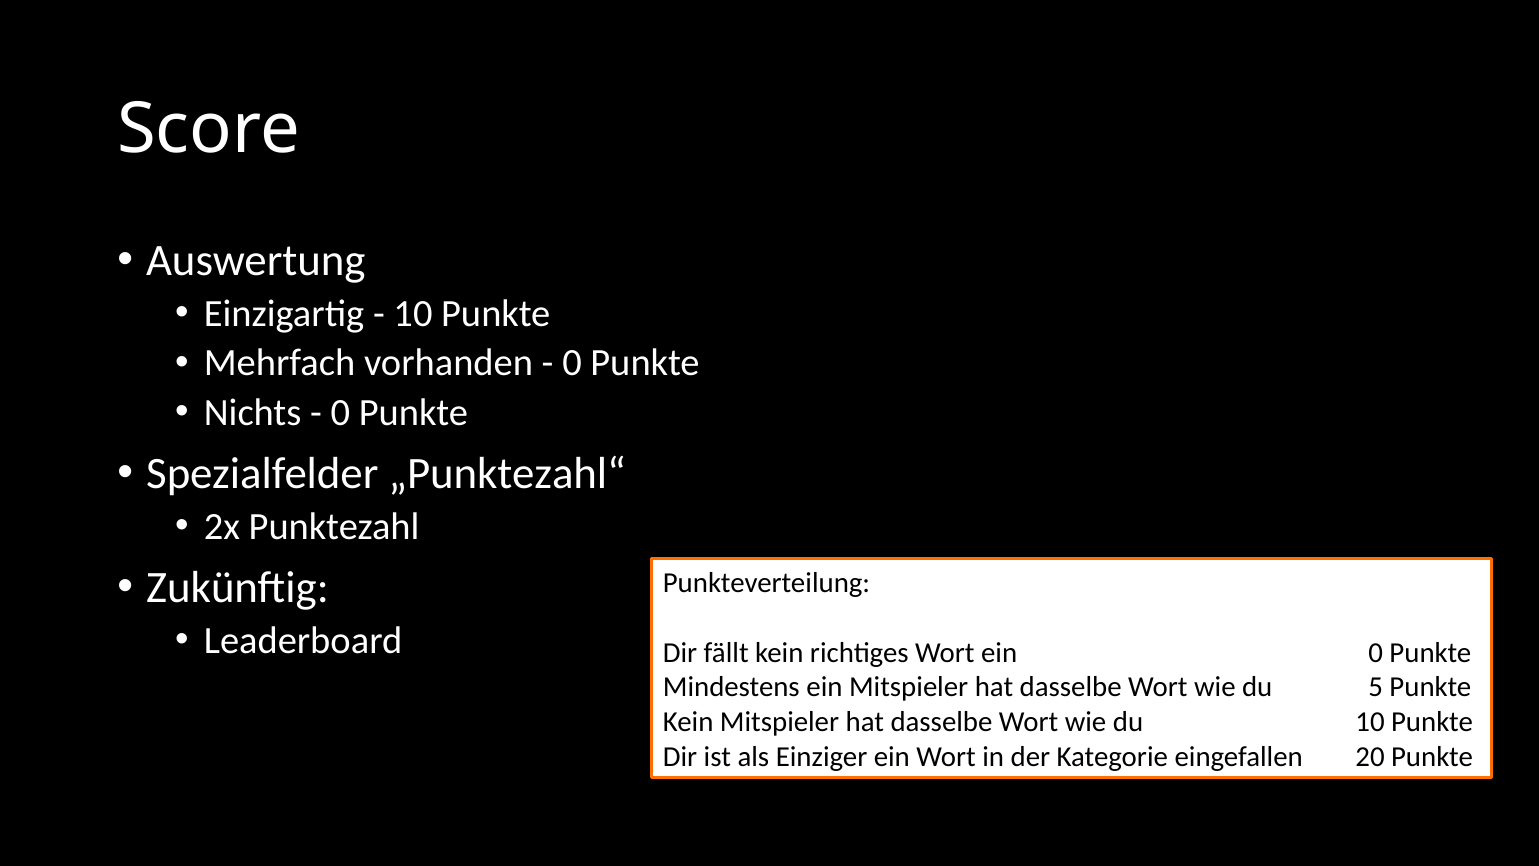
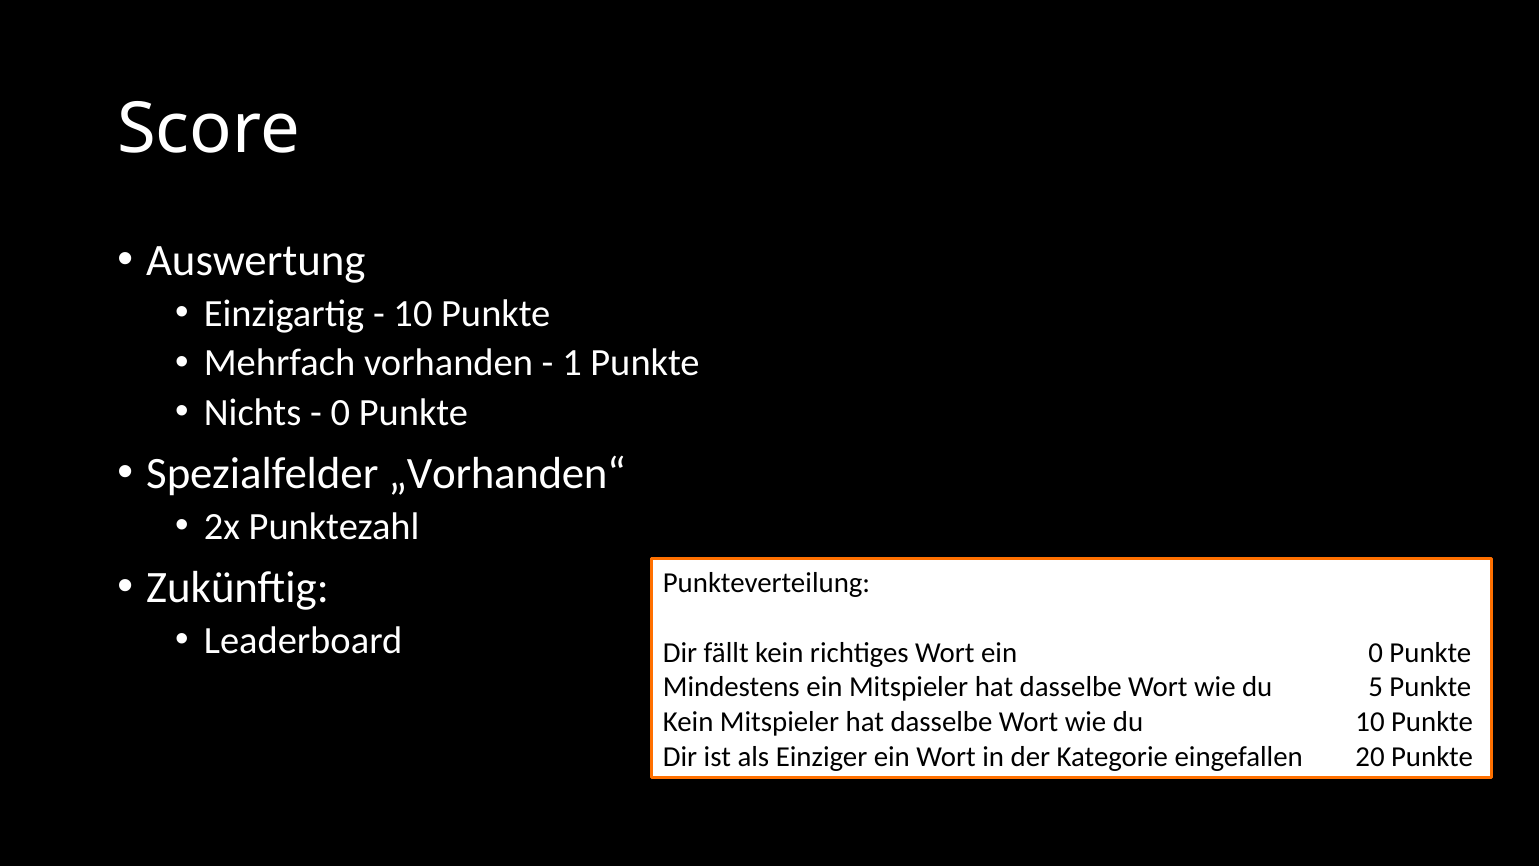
0: 0 -> 1 (572, 363)
„Punktezahl“: „Punktezahl“ -> „Vorhanden“ (507, 473)
